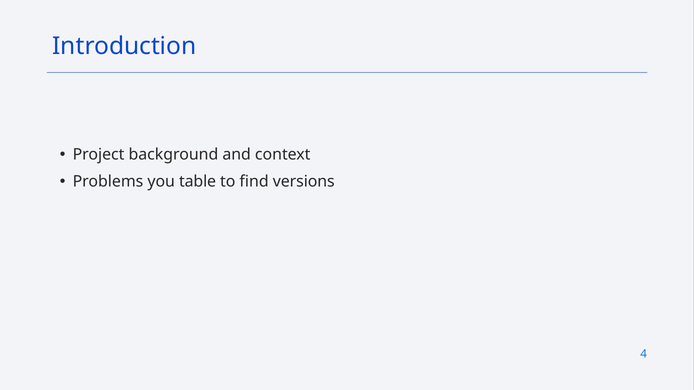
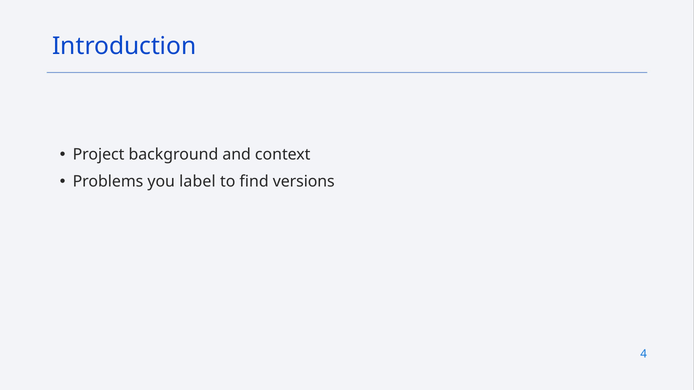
table: table -> label (197, 182)
